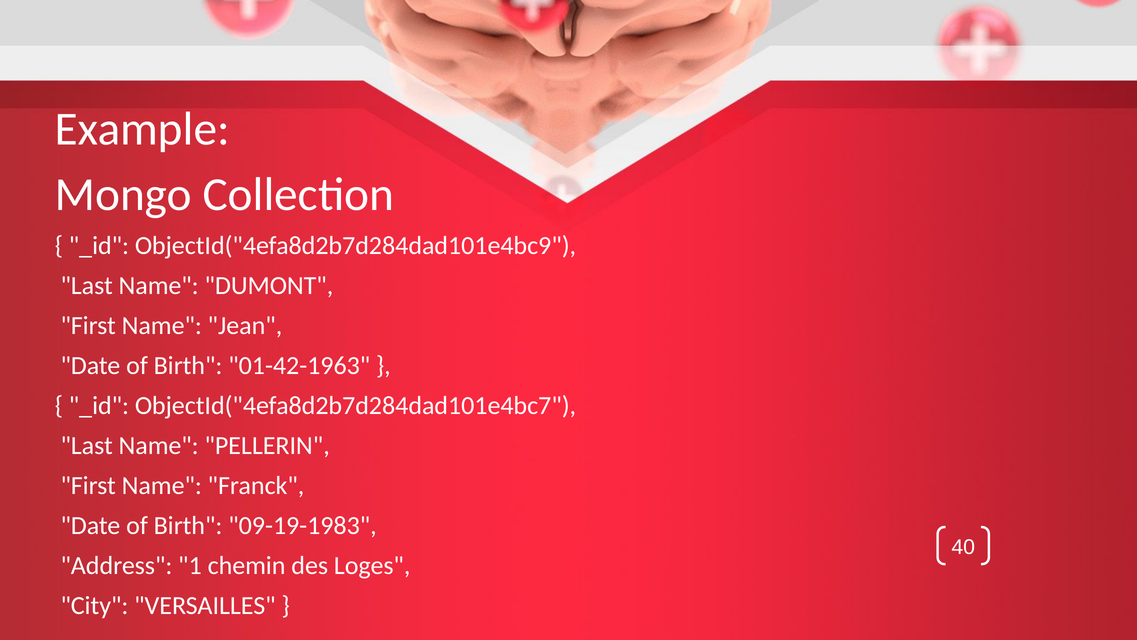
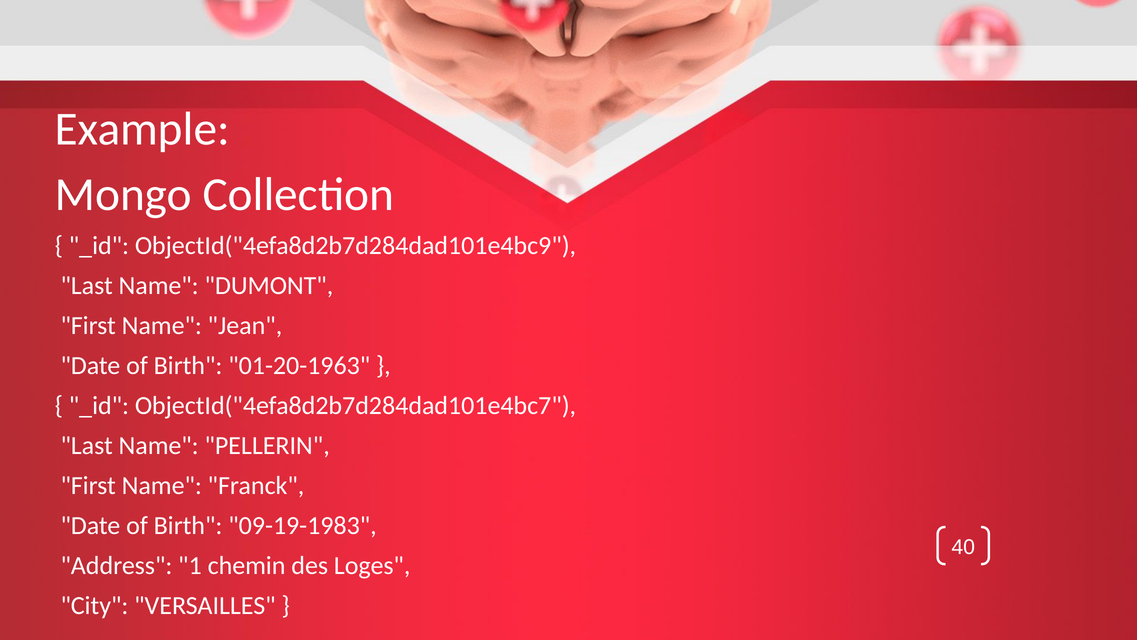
01-42-1963: 01-42-1963 -> 01-20-1963 (299, 365)
